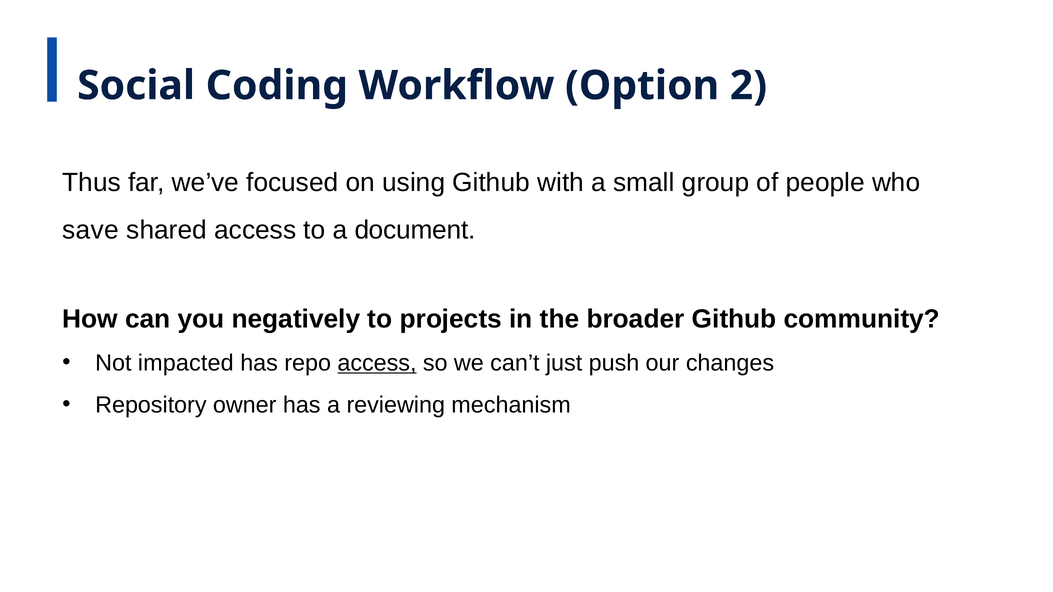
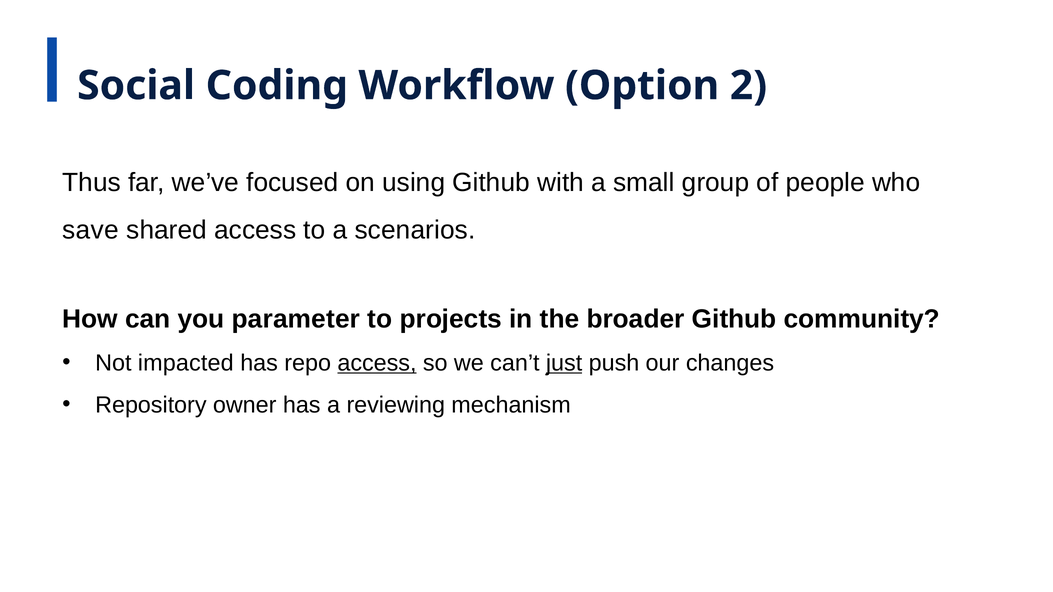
document: document -> scenarios (415, 230)
negatively: negatively -> parameter (296, 319)
just underline: none -> present (564, 363)
